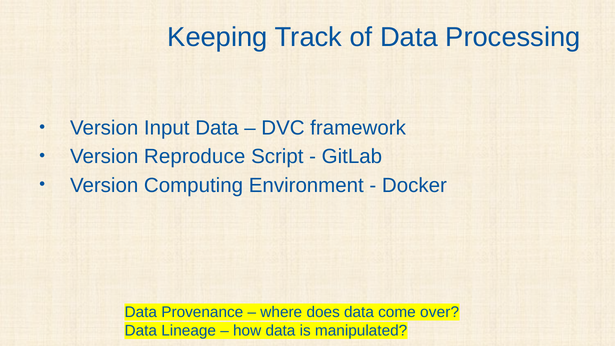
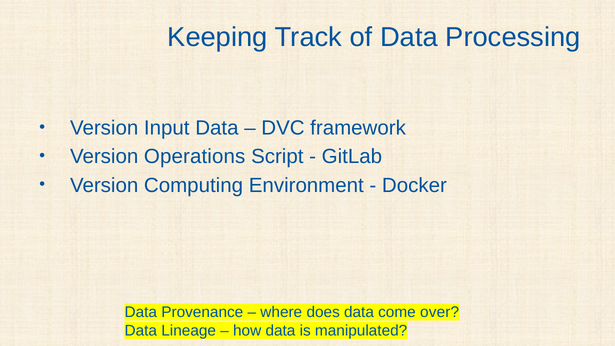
Reproduce: Reproduce -> Operations (195, 157)
